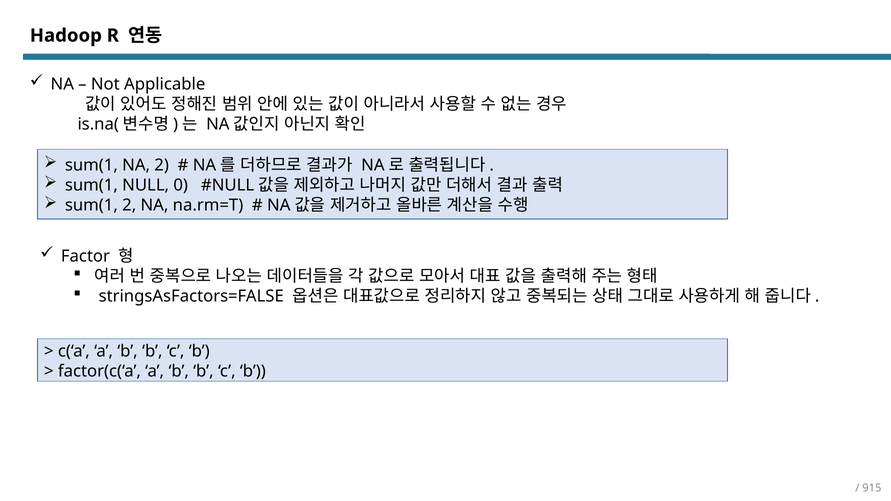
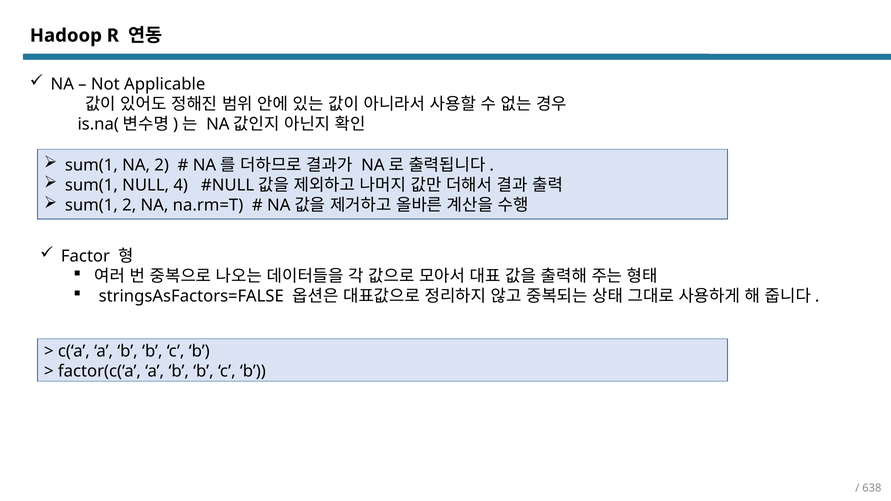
0: 0 -> 4 (181, 185)
915: 915 -> 638 (872, 488)
